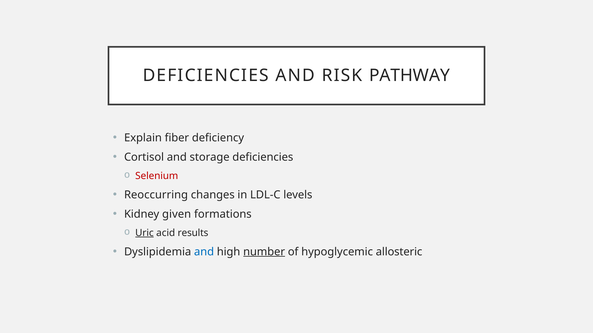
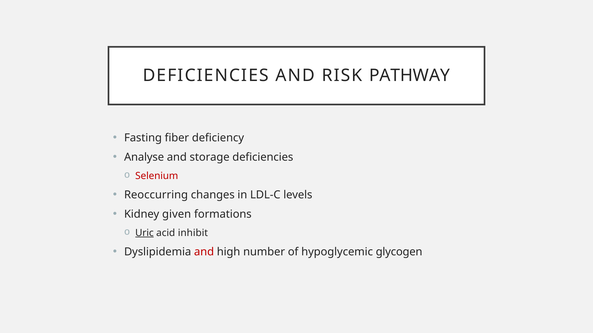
Explain: Explain -> Fasting (143, 138)
Cortisol: Cortisol -> Analyse (144, 158)
results: results -> inhibit (193, 233)
and colour: blue -> red (204, 252)
number underline: present -> none (264, 252)
allosteric: allosteric -> glycogen (399, 252)
